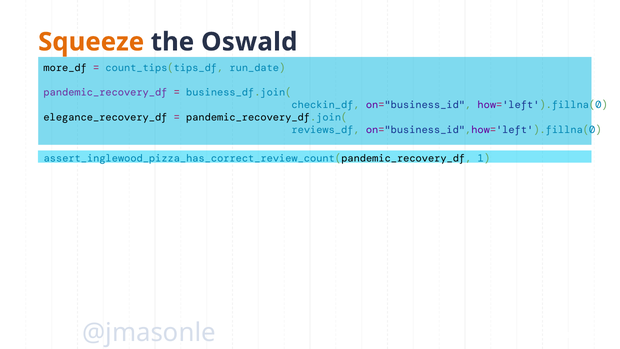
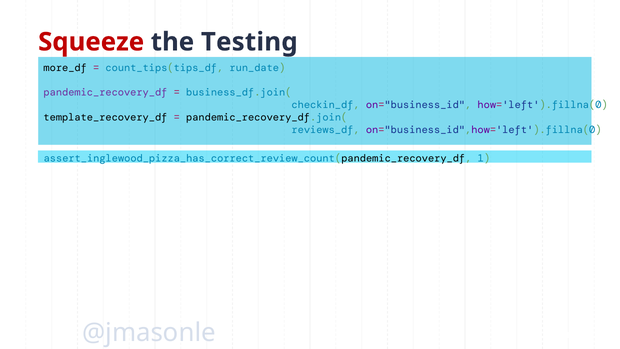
Squeeze colour: orange -> red (91, 42)
Oswald: Oswald -> Testing (249, 42)
elegance_recovery_df: elegance_recovery_df -> template_recovery_df (105, 117)
